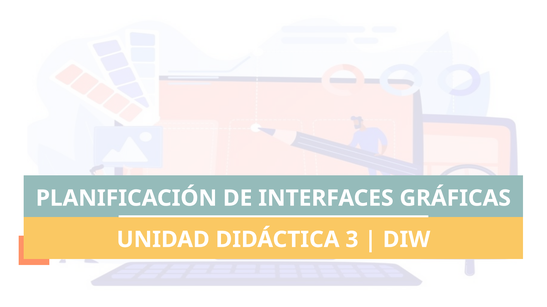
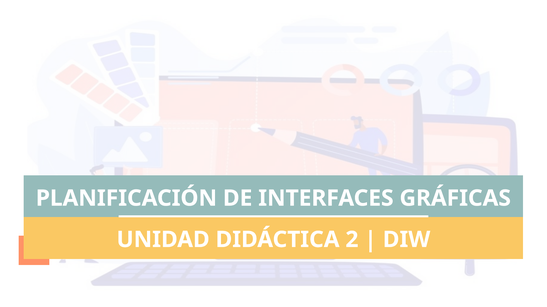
3: 3 -> 2 (352, 240)
